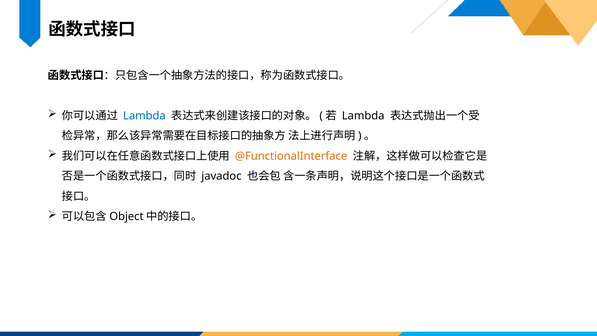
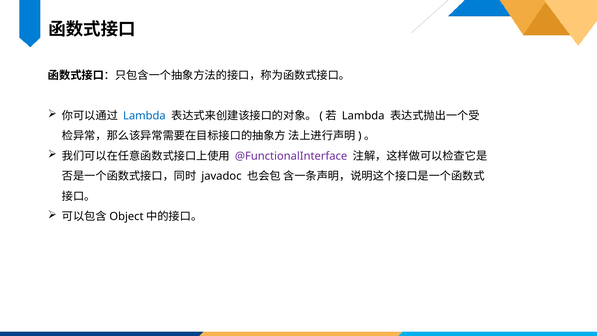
@FunctionalInterface colour: orange -> purple (291, 156)
